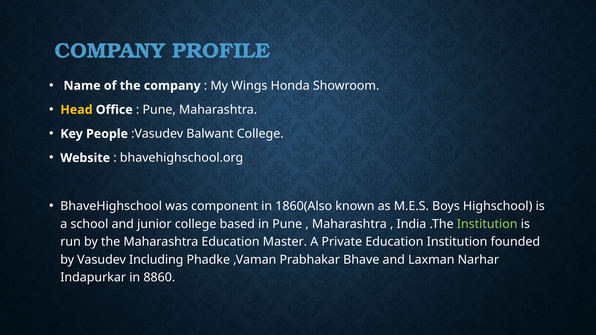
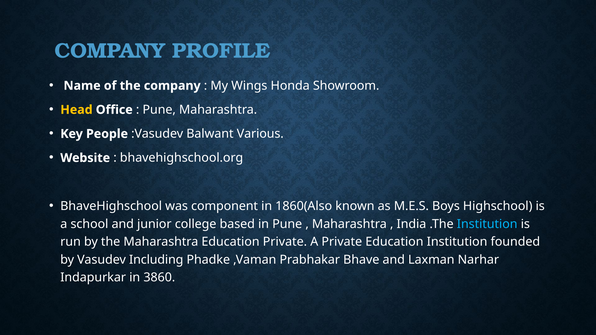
Balwant College: College -> Various (260, 134)
Institution colour: light green -> light blue (487, 224)
Education Master: Master -> Private (285, 242)
8860: 8860 -> 3860 (159, 278)
